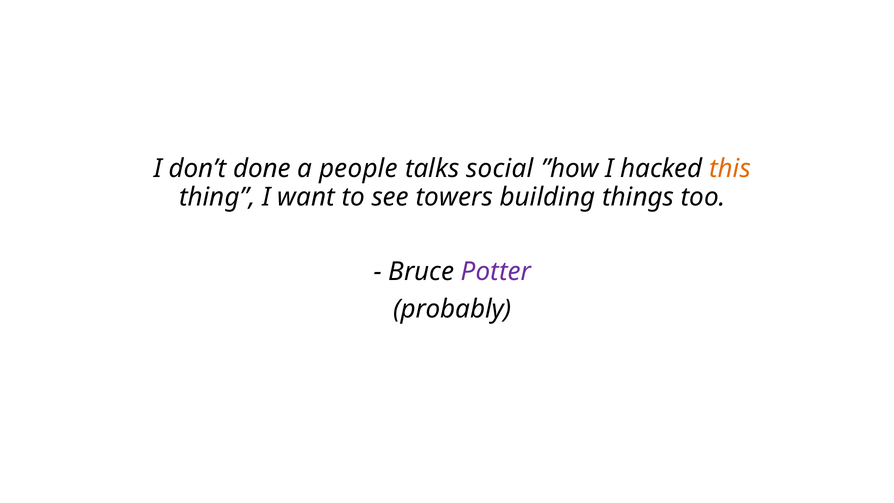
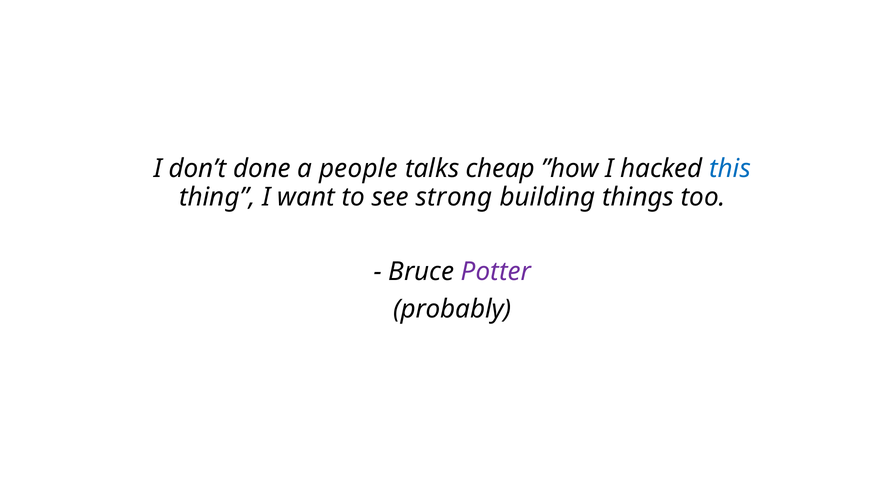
social: social -> cheap (500, 169)
this colour: orange -> blue (730, 169)
towers: towers -> strong (454, 197)
